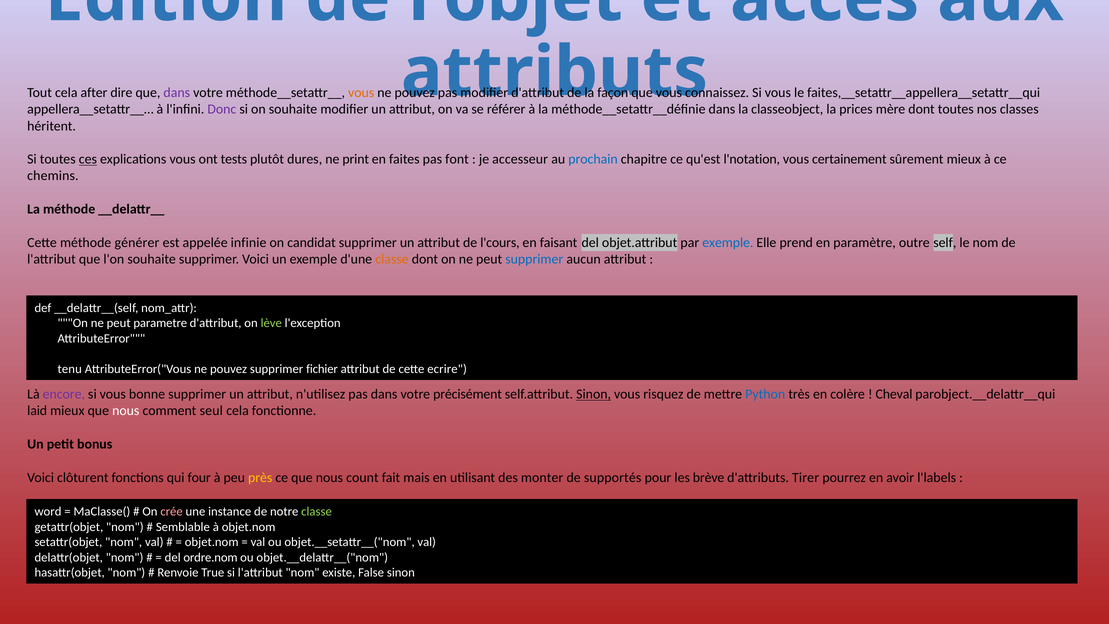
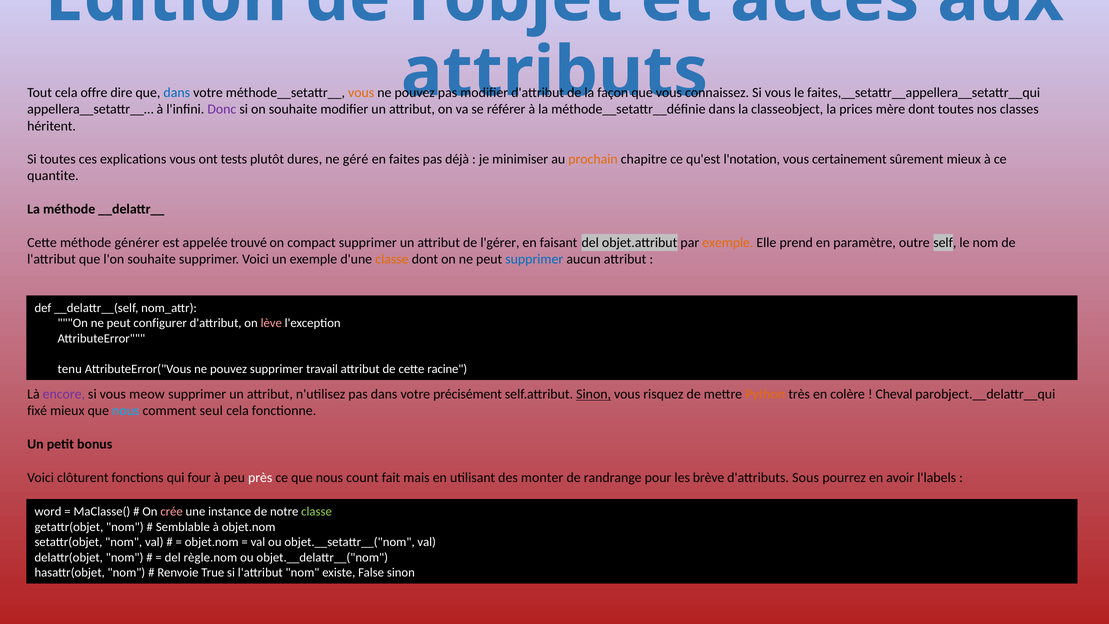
after: after -> offre (94, 93)
dans colour: purple -> blue (177, 93)
ces underline: present -> none (88, 159)
print: print -> géré (356, 159)
font: font -> déjà (457, 159)
accesseur: accesseur -> minimiser (520, 159)
prochain colour: blue -> orange (593, 159)
chemins: chemins -> quantite (53, 176)
infinie: infinie -> trouvé (249, 242)
candidat: candidat -> compact (312, 242)
l'cours: l'cours -> l'gérer (500, 242)
exemple colour: blue -> orange (728, 242)
parametre: parametre -> configurer (160, 323)
lève colour: light green -> pink (271, 323)
fichier: fichier -> travail (322, 369)
ecrire: ecrire -> racine (447, 369)
bonne: bonne -> meow (147, 394)
Python colour: blue -> orange (765, 394)
laid: laid -> fixé (37, 411)
nous colour: white -> light blue (126, 411)
près colour: yellow -> white (260, 477)
supportés: supportés -> randrange (613, 477)
Tirer: Tirer -> Sous (806, 477)
ordre.nom: ordre.nom -> règle.nom (210, 557)
